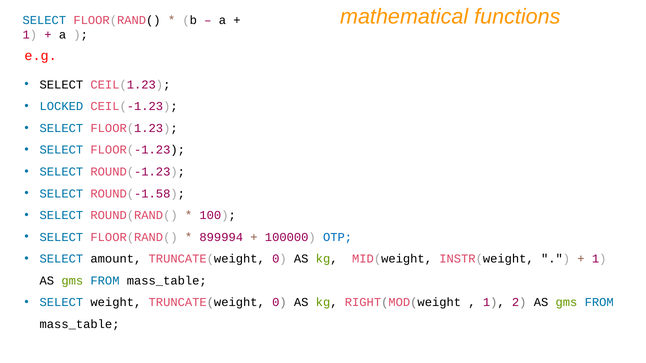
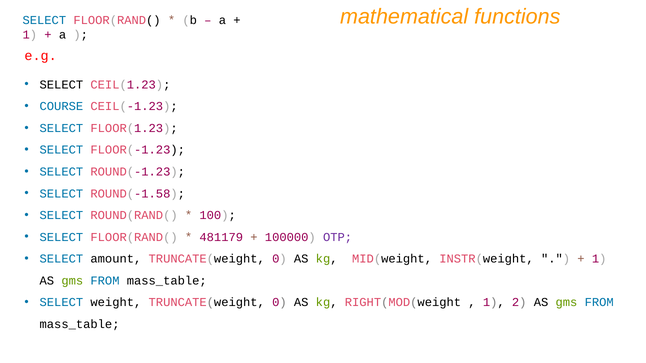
LOCKED: LOCKED -> COURSE (61, 107)
899994: 899994 -> 481179 (221, 237)
OTP colour: blue -> purple (338, 237)
